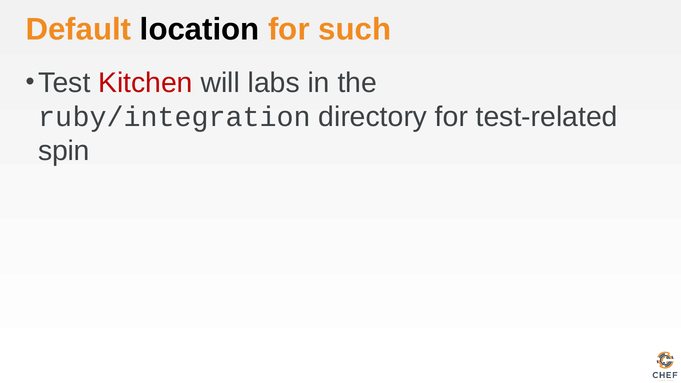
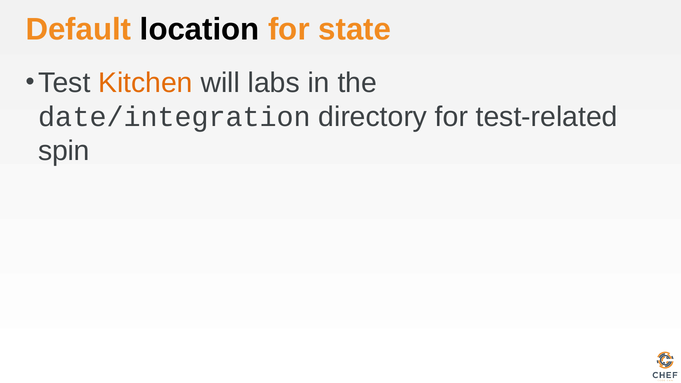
such: such -> state (355, 29)
Kitchen colour: red -> orange (146, 83)
ruby/integration: ruby/integration -> date/integration (175, 117)
